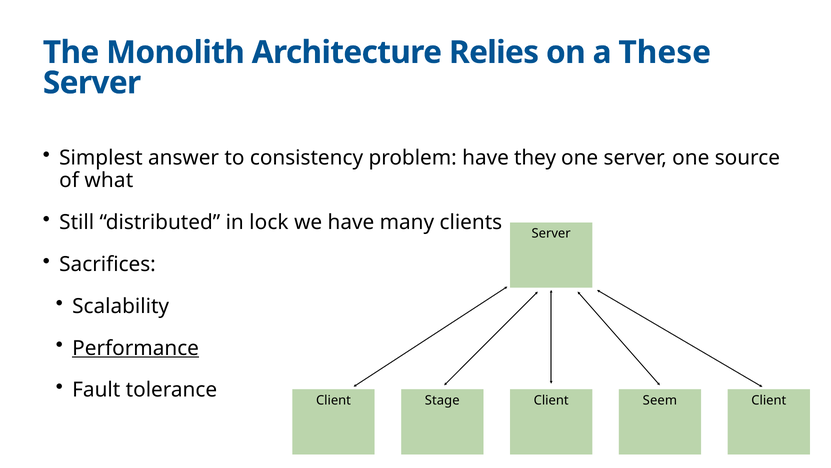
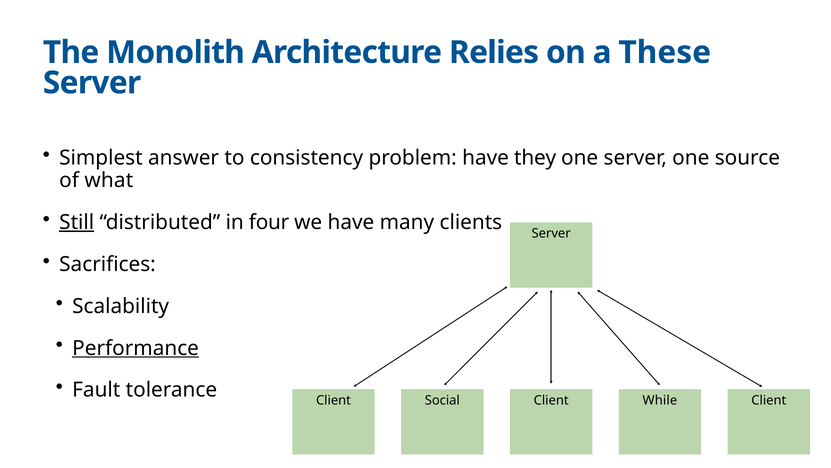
Still underline: none -> present (77, 222)
lock: lock -> four (269, 222)
Stage: Stage -> Social (442, 400)
Seem: Seem -> While (660, 400)
